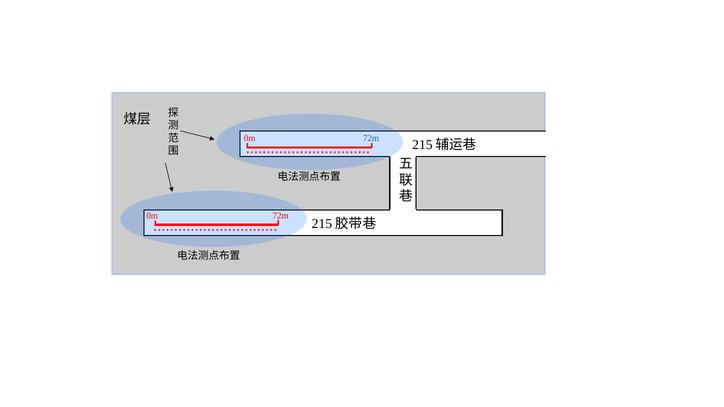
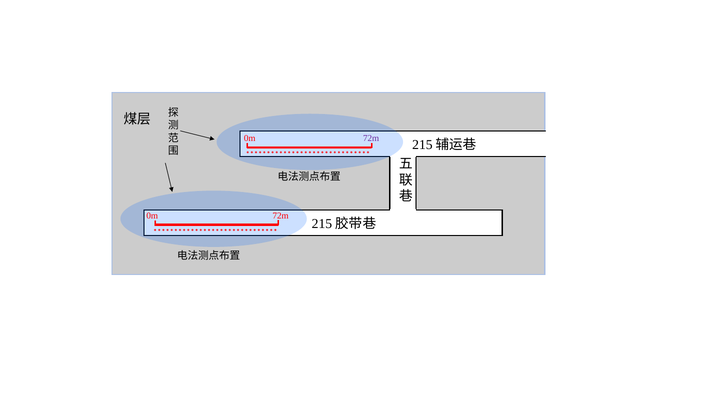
72m colour: blue -> purple (371, 138)
